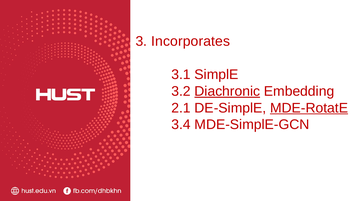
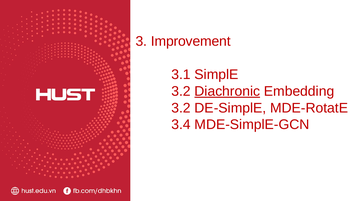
Incorporates: Incorporates -> Improvement (191, 41)
2.1: 2.1 -> 3.2 (181, 108)
MDE-RotatE underline: present -> none (309, 108)
